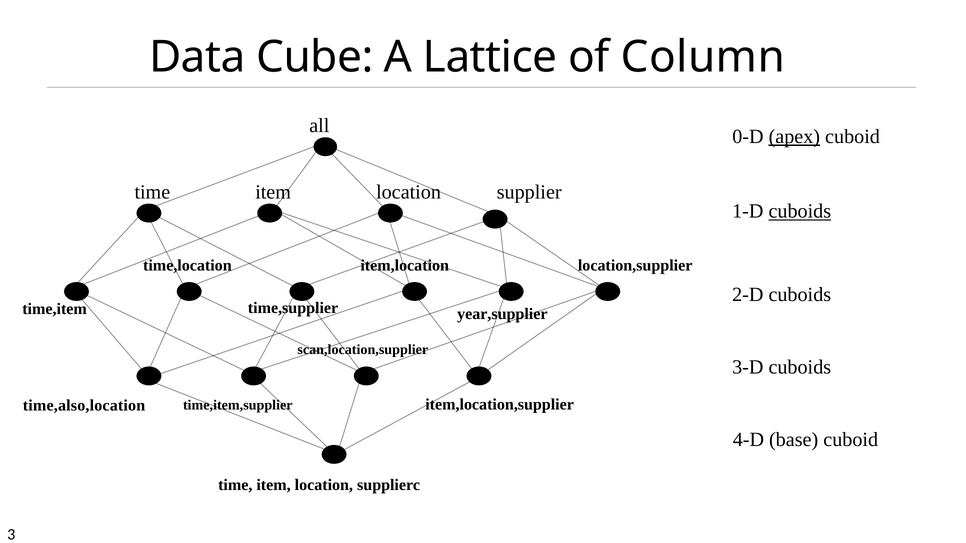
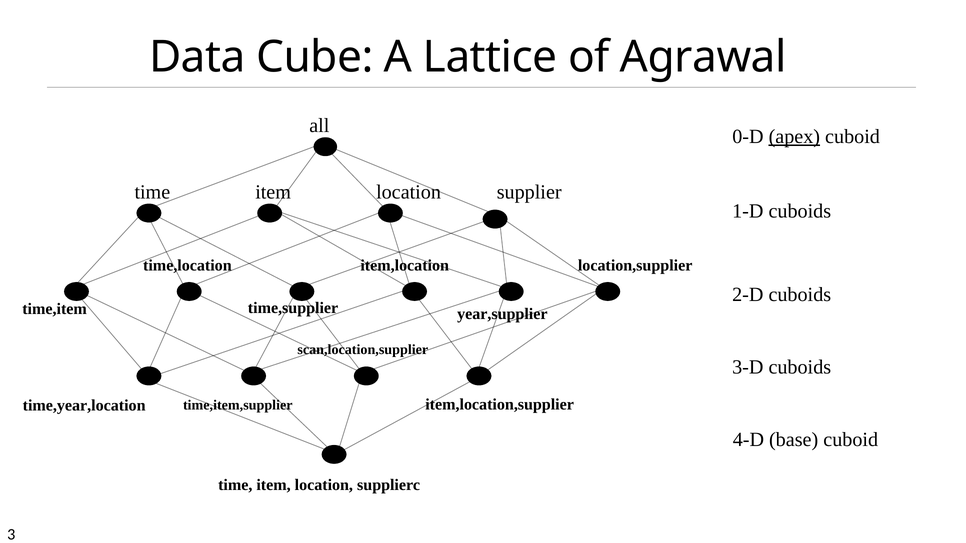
Column: Column -> Agrawal (703, 57)
cuboids underline: present -> none (800, 211)
time,also,location: time,also,location -> time,year,location (84, 406)
